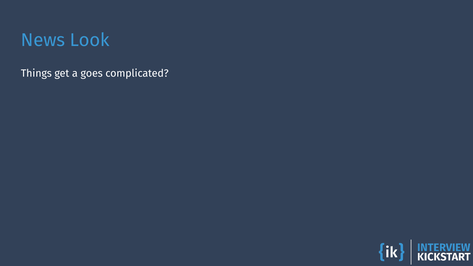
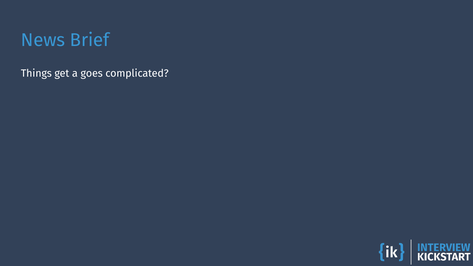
Look: Look -> Brief (90, 40)
